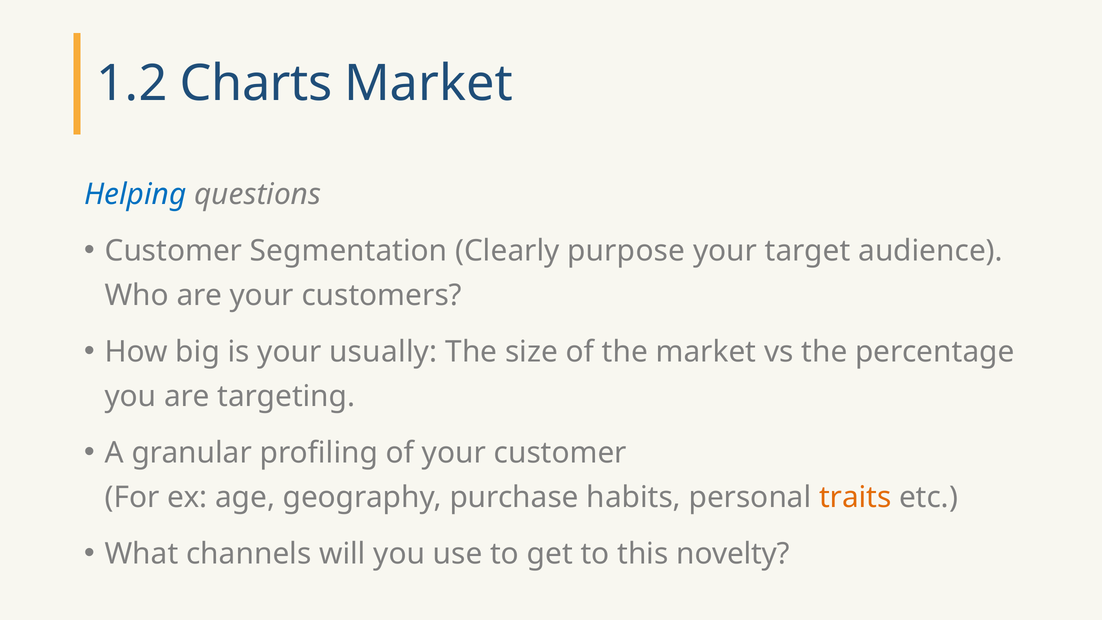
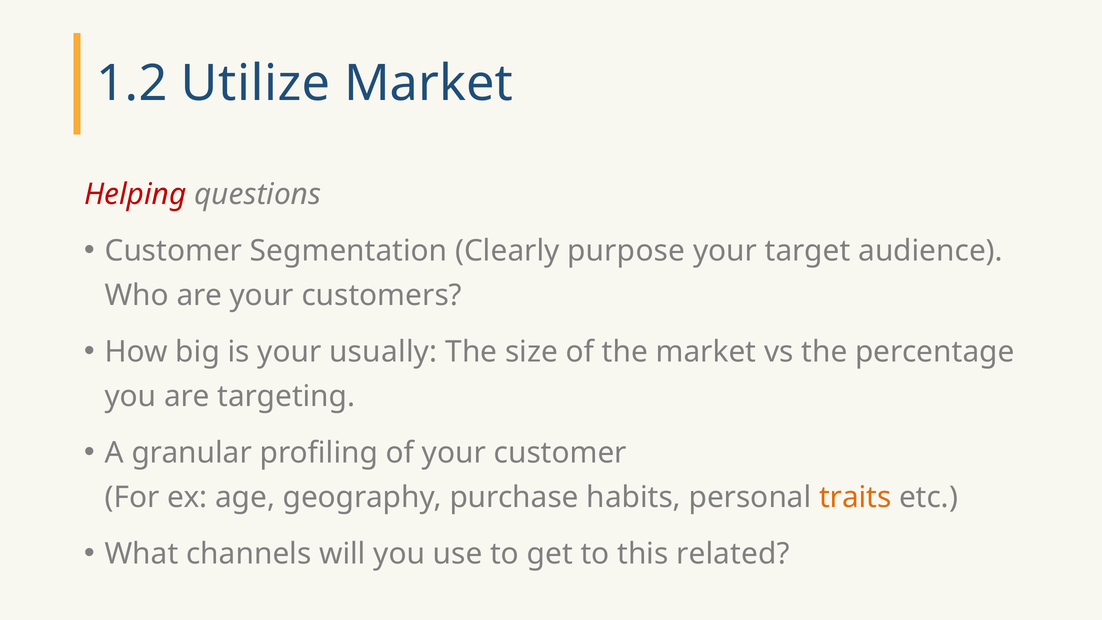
Charts: Charts -> Utilize (256, 83)
Helping colour: blue -> red (135, 195)
novelty: novelty -> related (733, 554)
